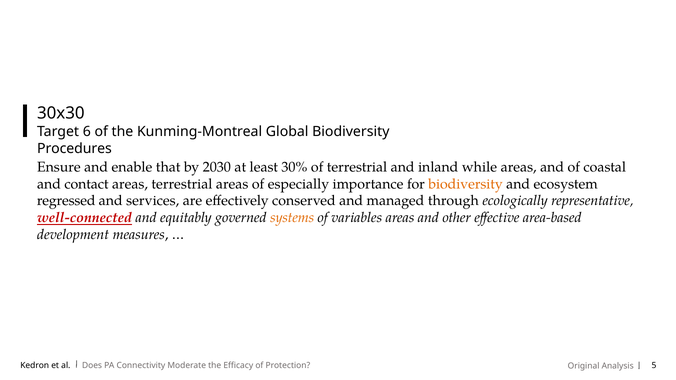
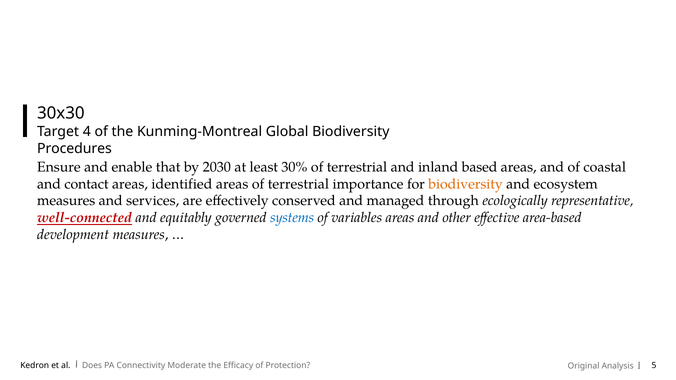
6: 6 -> 4 (87, 132)
while: while -> based (480, 167)
areas terrestrial: terrestrial -> identified (182, 184)
areas of especially: especially -> terrestrial (298, 184)
regressed: regressed -> measures (66, 201)
systems colour: orange -> blue (292, 218)
